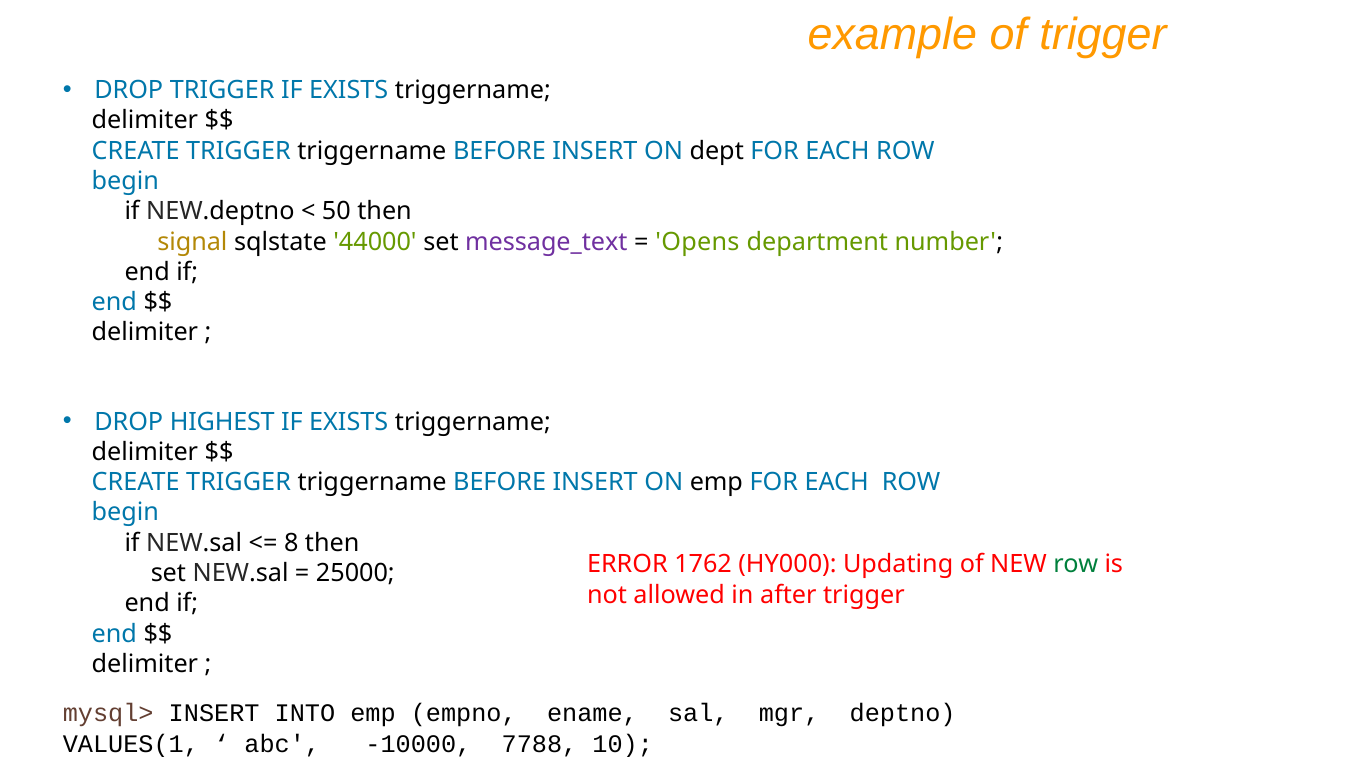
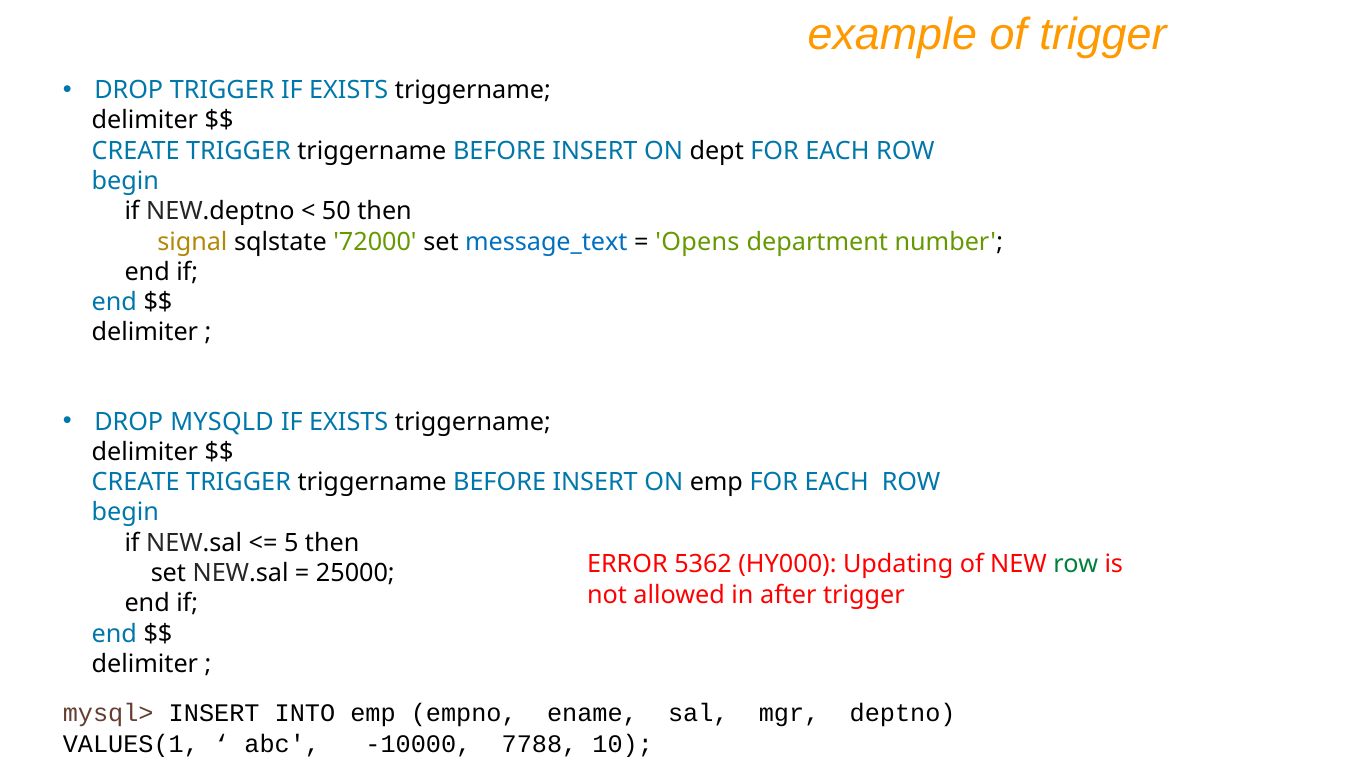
44000: 44000 -> 72000 (375, 242)
message_text colour: purple -> blue (546, 242)
HIGHEST: HIGHEST -> MYSQLD (222, 422)
8: 8 -> 5 (291, 543)
1762: 1762 -> 5362 (703, 564)
